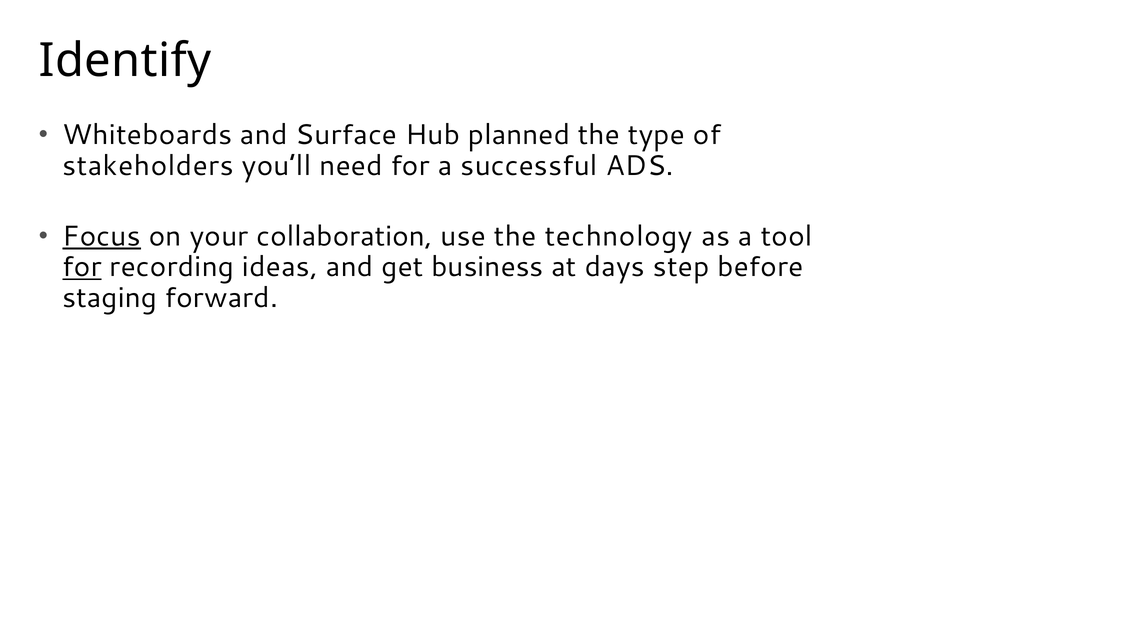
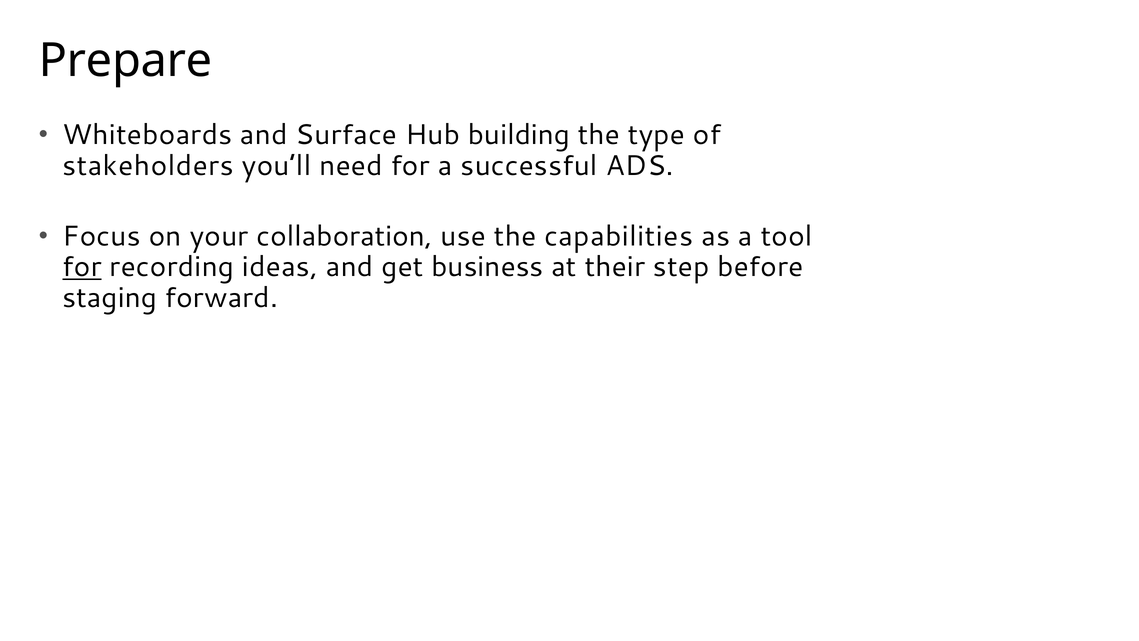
Identify: Identify -> Prepare (126, 61)
planned: planned -> building (519, 135)
Focus underline: present -> none (102, 236)
technology: technology -> capabilities (619, 236)
days: days -> their (615, 267)
